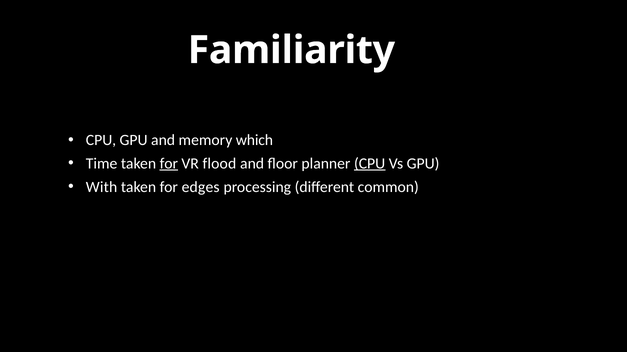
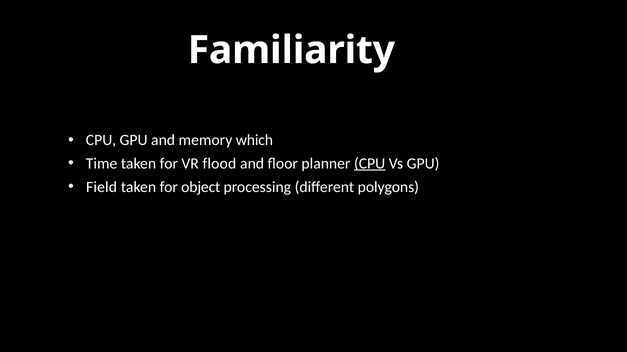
for underline: present -> none (169, 164)
With: With -> Field (102, 187)
edges: edges -> object (201, 187)
common: common -> polygons (388, 187)
